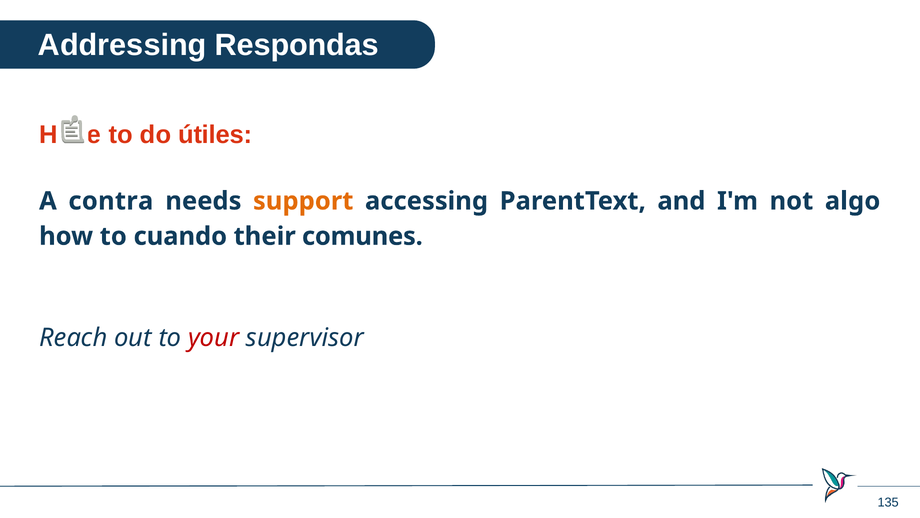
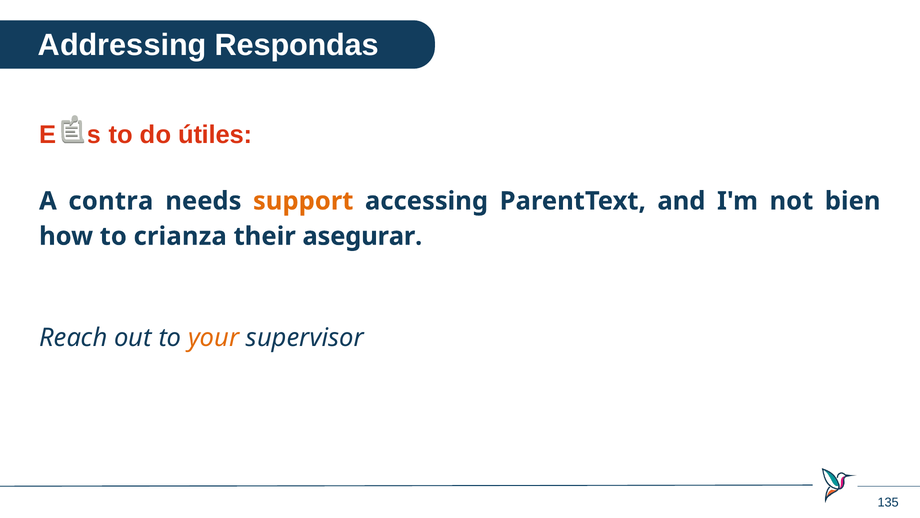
Hace: Hace -> Esos (70, 135)
algo: algo -> bien (853, 201)
cuando: cuando -> crianza (180, 236)
comunes: comunes -> asegurar (362, 236)
your colour: red -> orange (214, 337)
